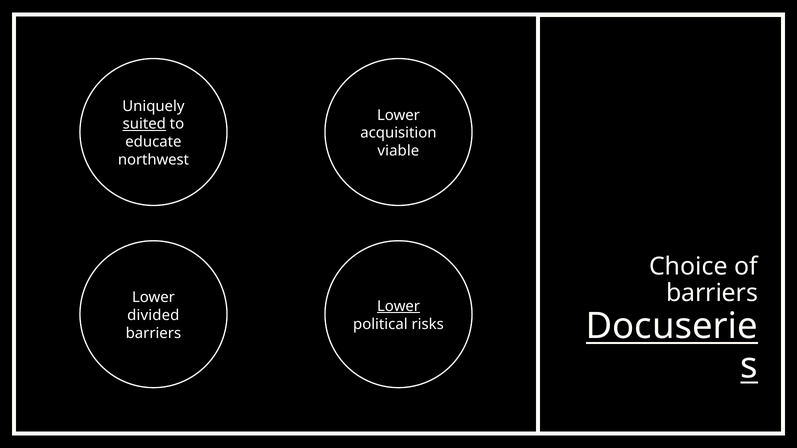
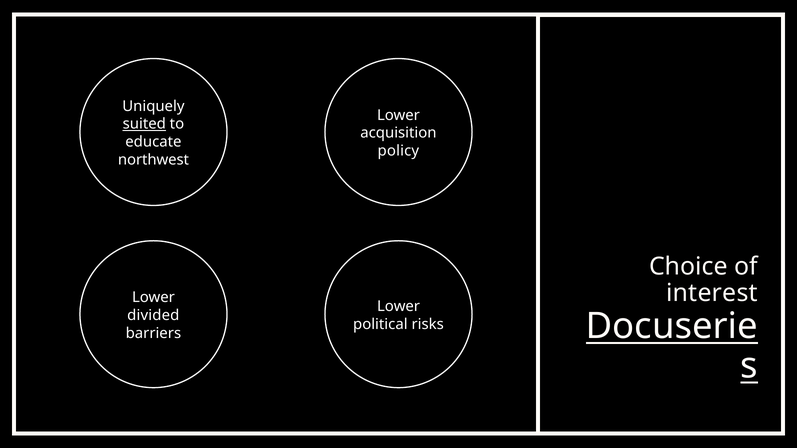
viable: viable -> policy (398, 151)
barriers: barriers -> interest (712, 293)
Lower underline: present -> none (399, 306)
